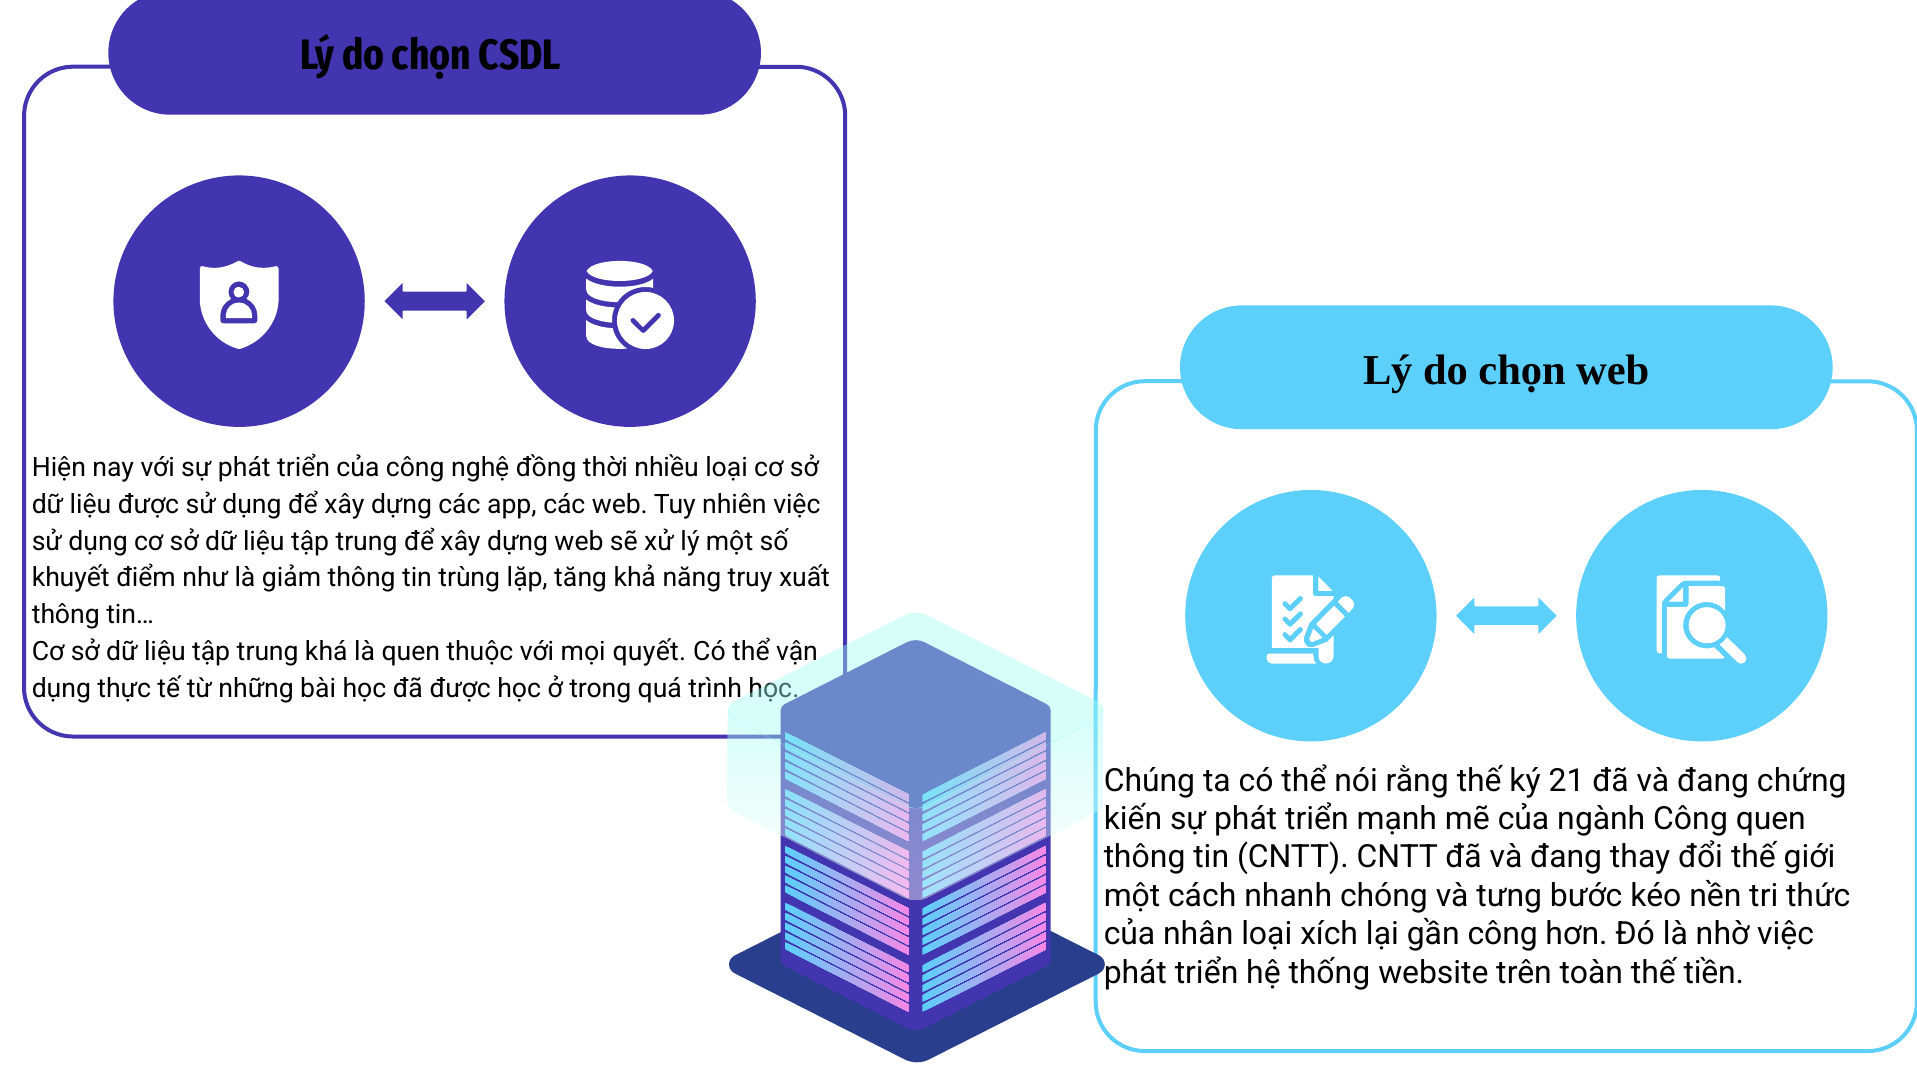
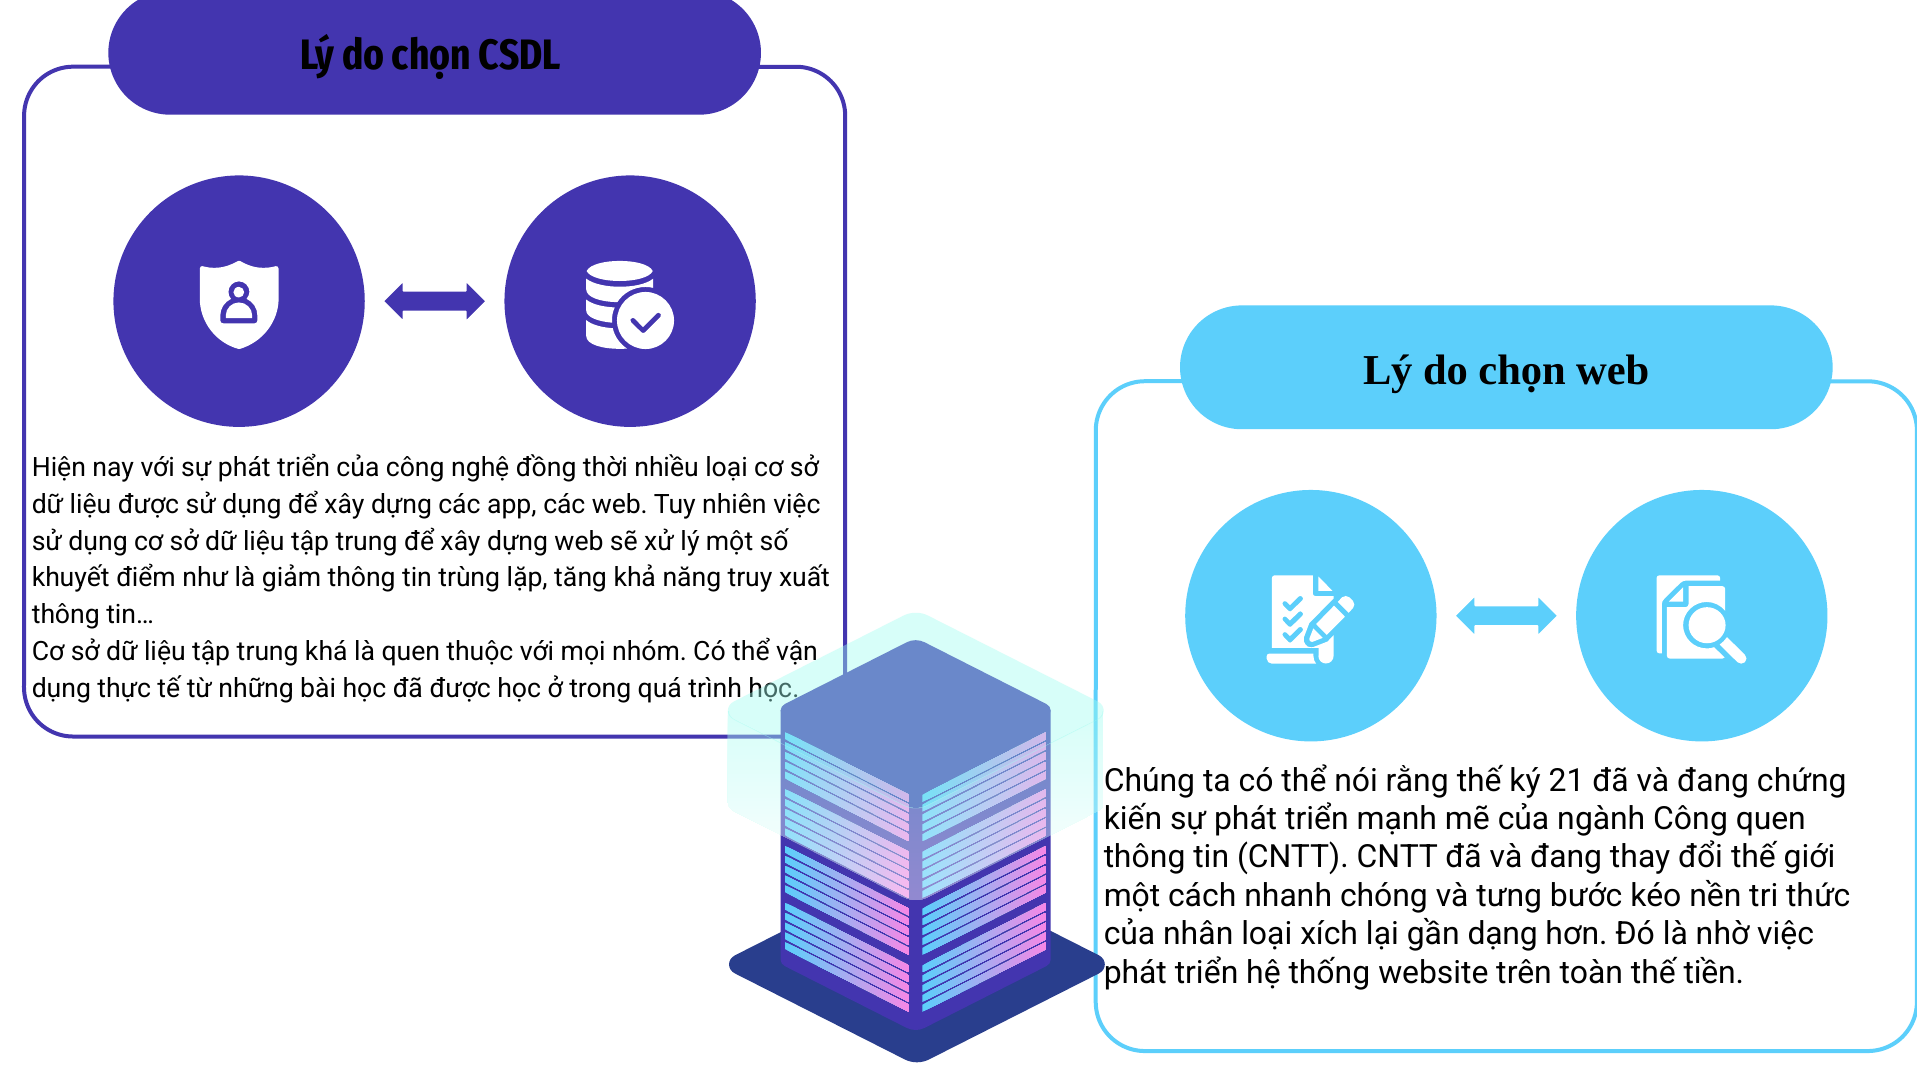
quyết: quyết -> nhóm (650, 651)
gần công: công -> dạng (1503, 934)
